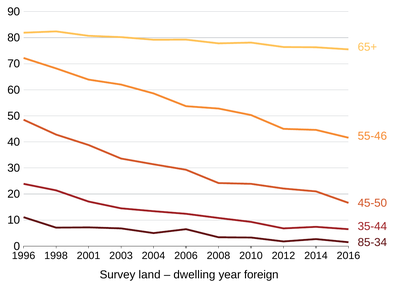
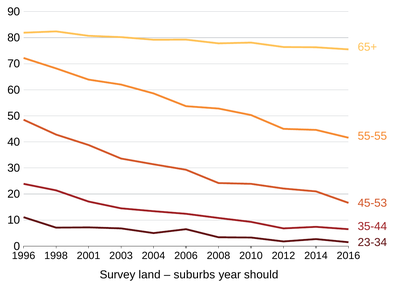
55-46: 55-46 -> 55-55 (372, 136)
45-50: 45-50 -> 45-53 (372, 203)
85-34: 85-34 -> 23-34 (372, 242)
dwelling: dwelling -> suburbs (194, 274)
foreign: foreign -> should (261, 274)
